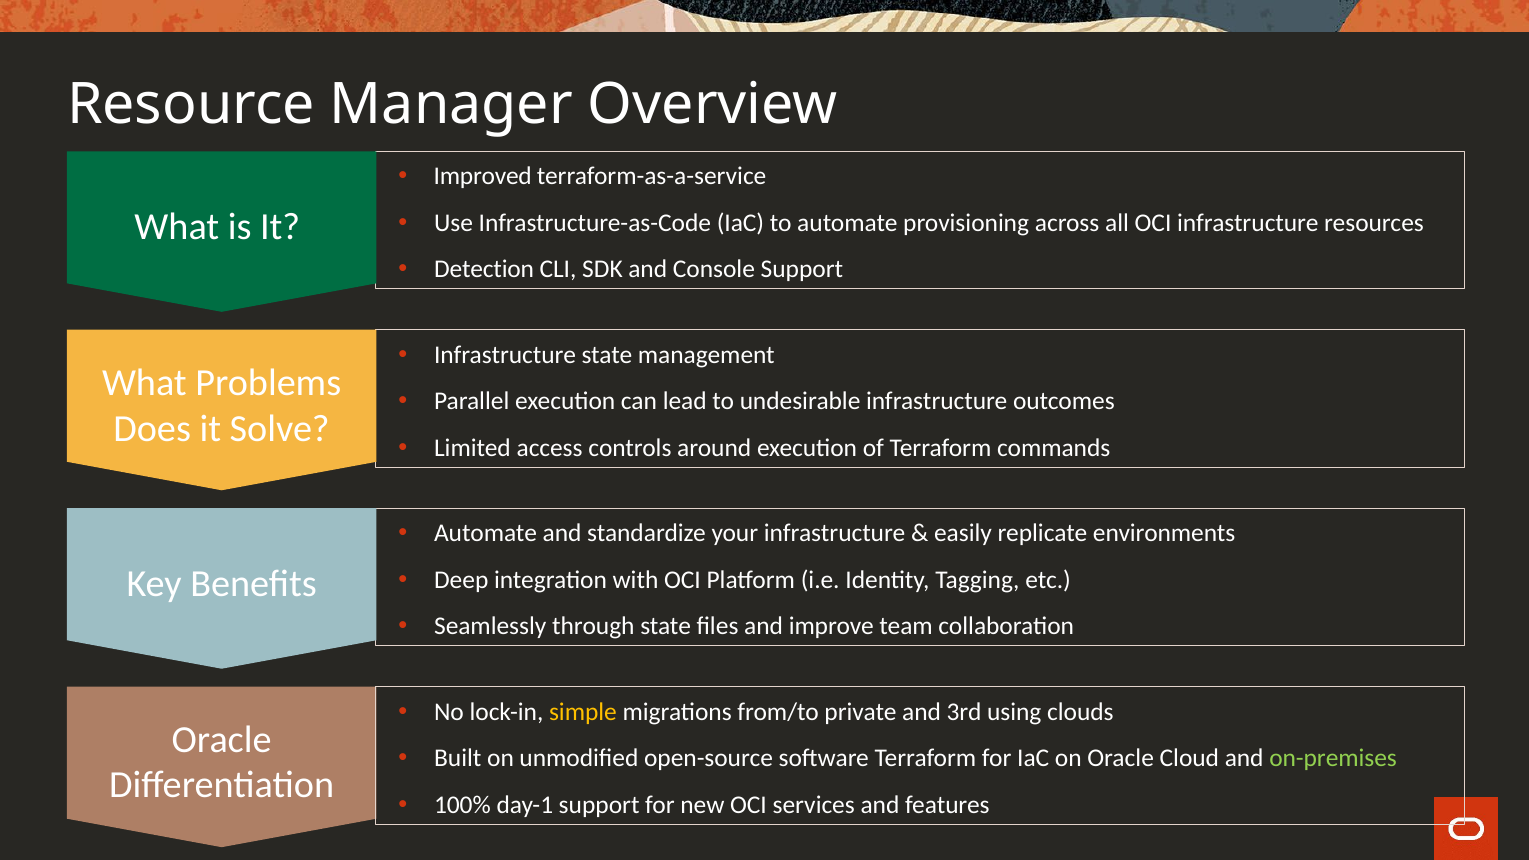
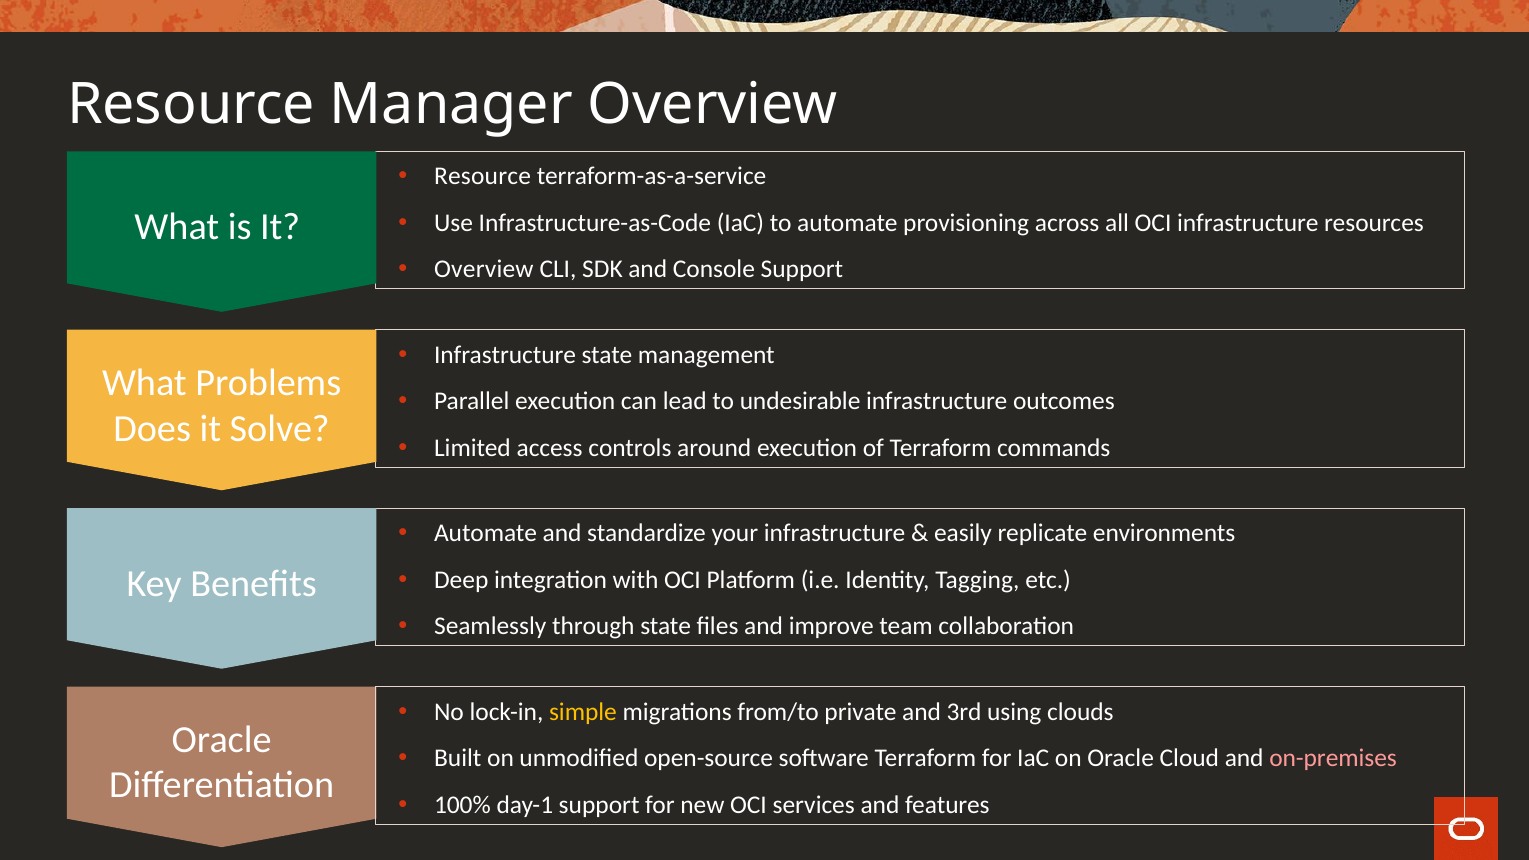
Improved: Improved -> Resource (483, 176)
Detection: Detection -> Overview (484, 270)
on-premises colour: light green -> pink (1333, 758)
